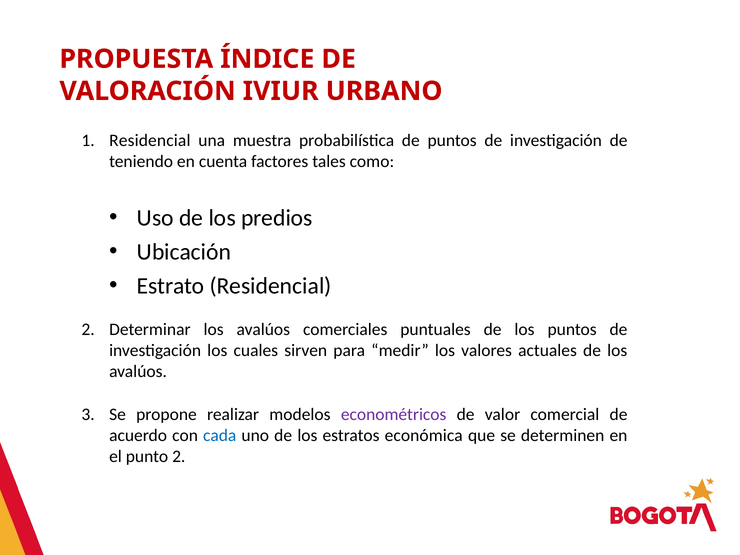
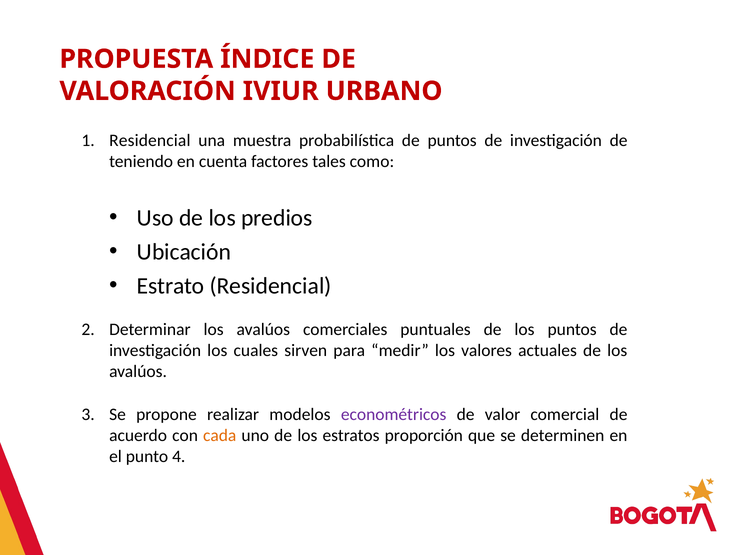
cada colour: blue -> orange (220, 436)
económica: económica -> proporción (424, 436)
punto 2: 2 -> 4 (179, 456)
